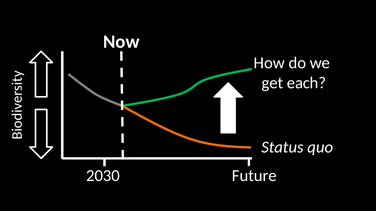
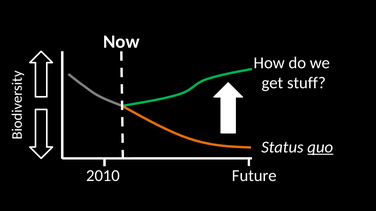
each: each -> stuff (306, 83)
quo underline: none -> present (320, 147)
2030: 2030 -> 2010 (103, 176)
